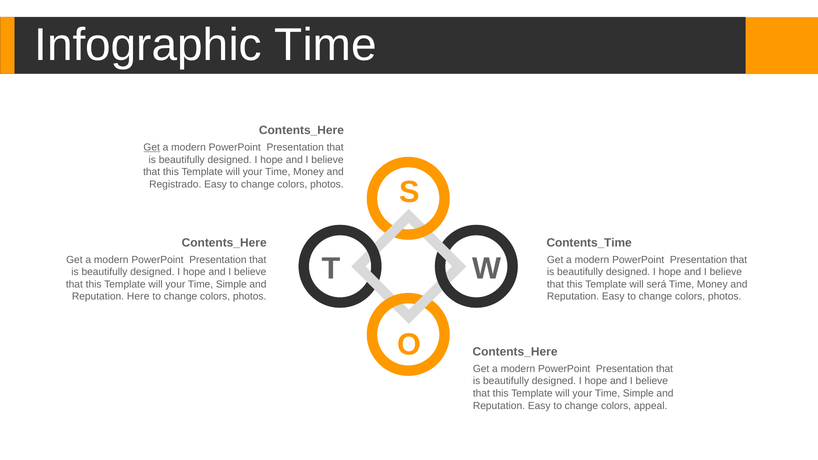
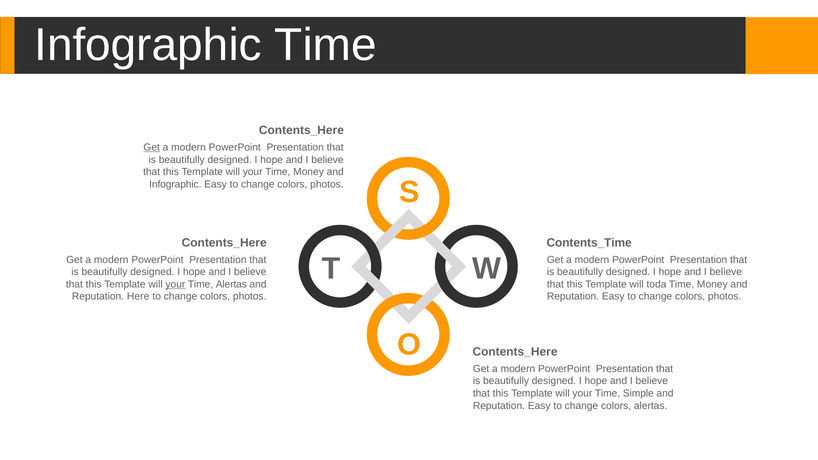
Registrado: Registrado -> Infographic (175, 184)
your underline: none -> present (175, 284)
Simple: Simple -> Alertas (231, 284)
será: será -> toda (656, 284)
colors appeal: appeal -> alertas (651, 406)
